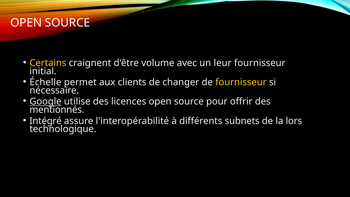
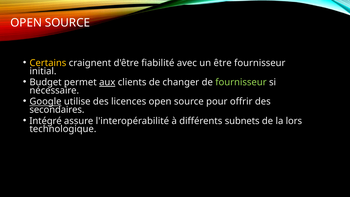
volume: volume -> fiabilité (158, 63)
leur: leur -> être (223, 63)
Échelle: Échelle -> Budget (46, 82)
aux underline: none -> present (107, 82)
fournisseur colour: yellow -> light green (241, 82)
mentionnés: mentionnés -> secondaires (57, 110)
